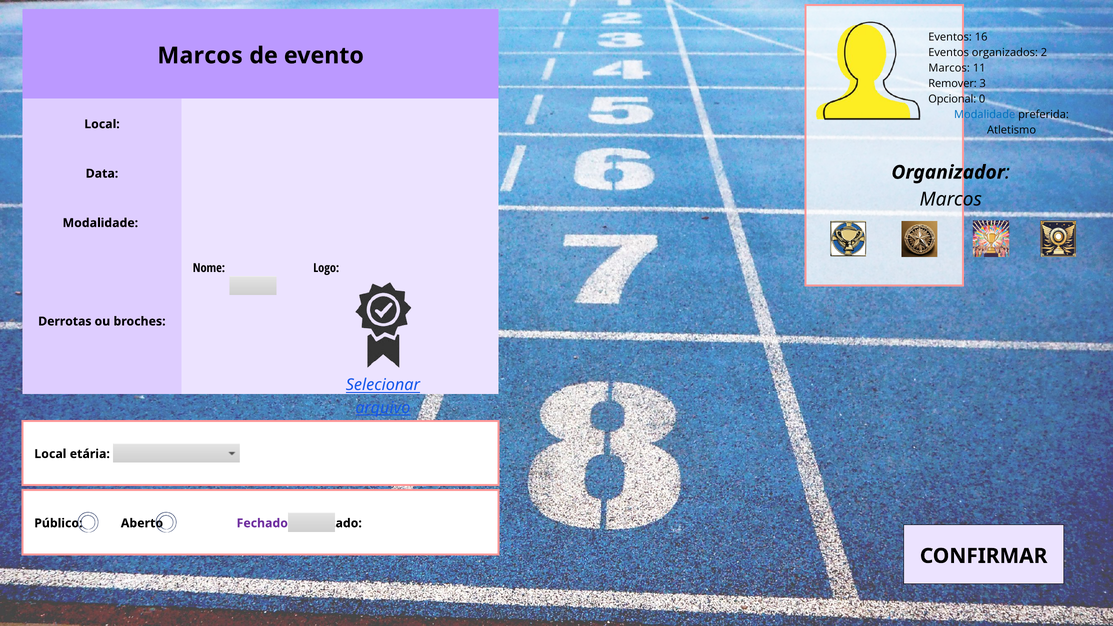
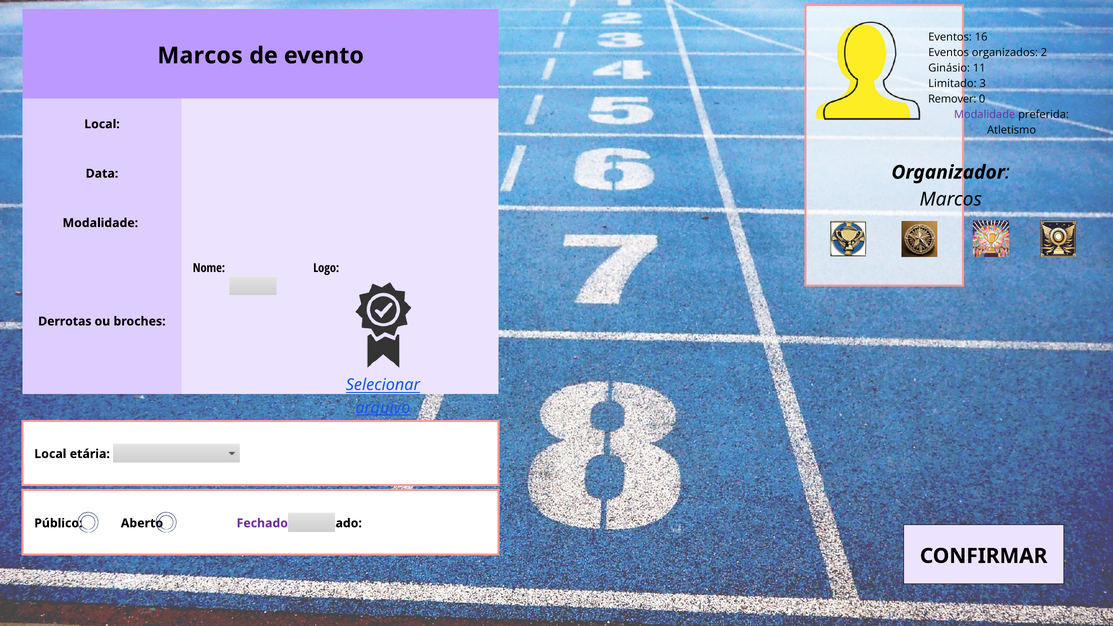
Marcos: Marcos -> Ginásio (949, 68)
Remover: Remover -> Limitado (952, 83)
Opcional: Opcional -> Remover (952, 99)
Modalidade colour: blue -> purple (985, 114)
